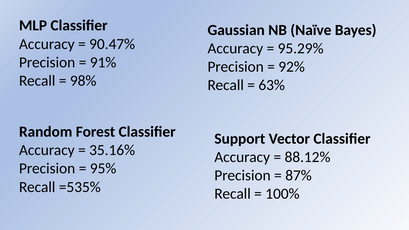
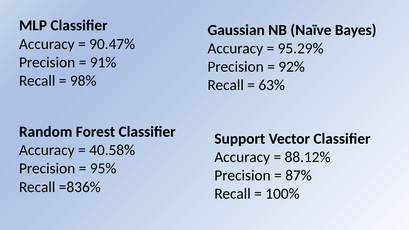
35.16%: 35.16% -> 40.58% (112, 150)
=535%: =535% -> =836% (80, 187)
